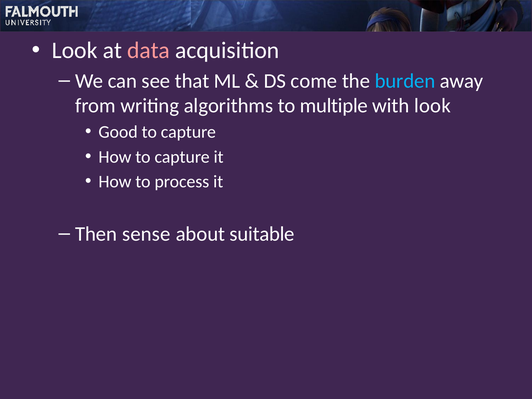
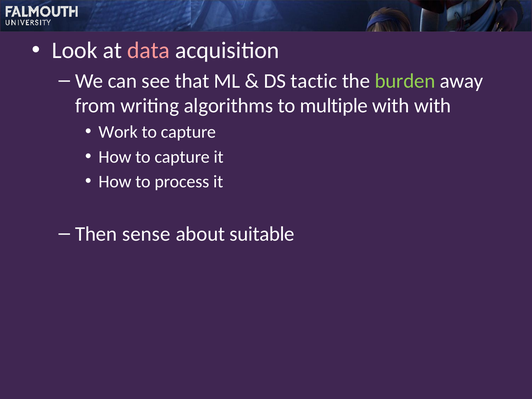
come: come -> tactic (314, 81)
burden colour: light blue -> light green (405, 81)
with look: look -> with (433, 106)
Good: Good -> Work (118, 132)
